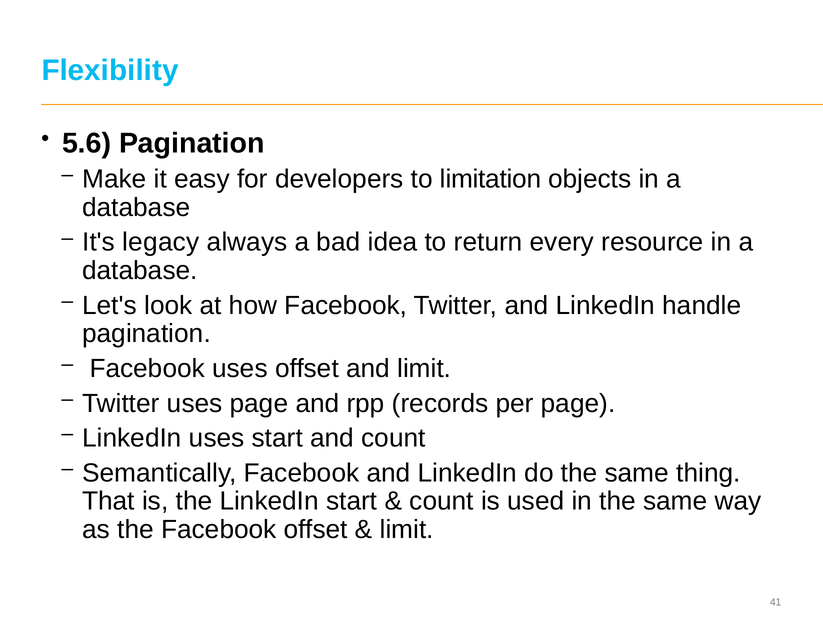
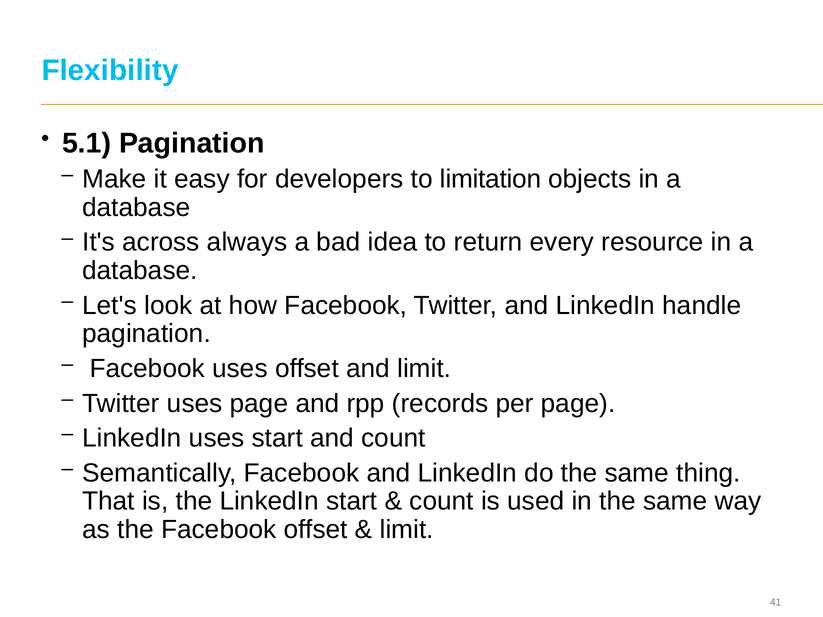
5.6: 5.6 -> 5.1 (87, 143)
legacy: legacy -> across (161, 242)
